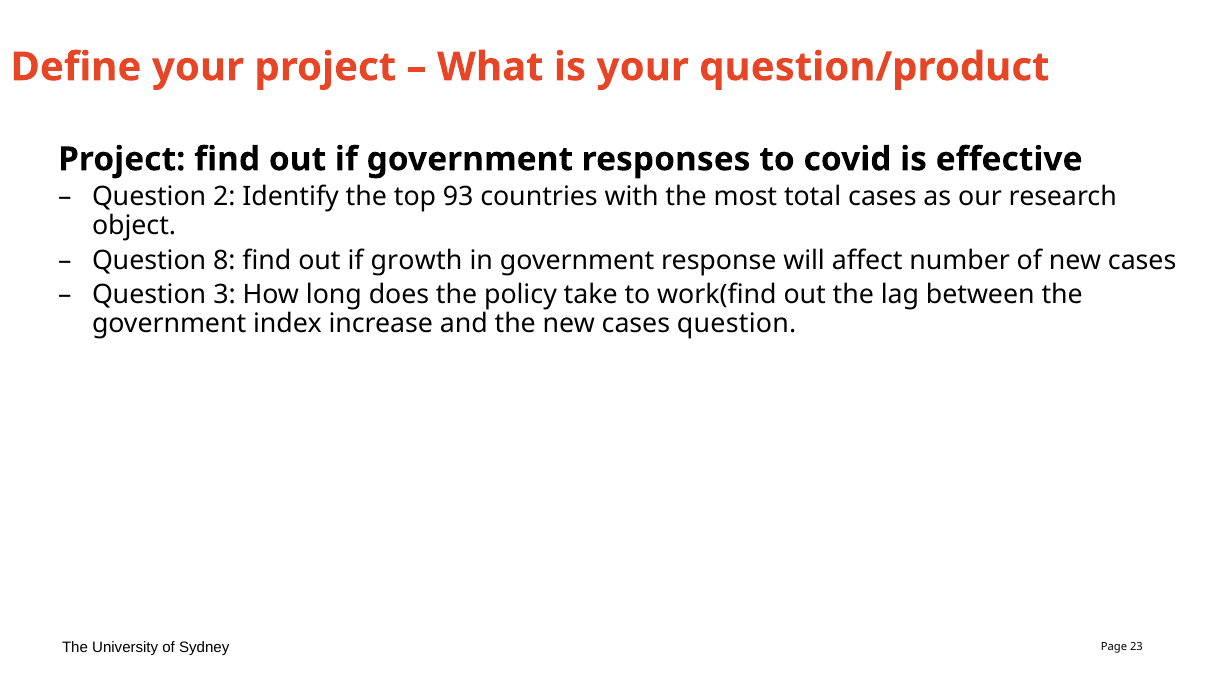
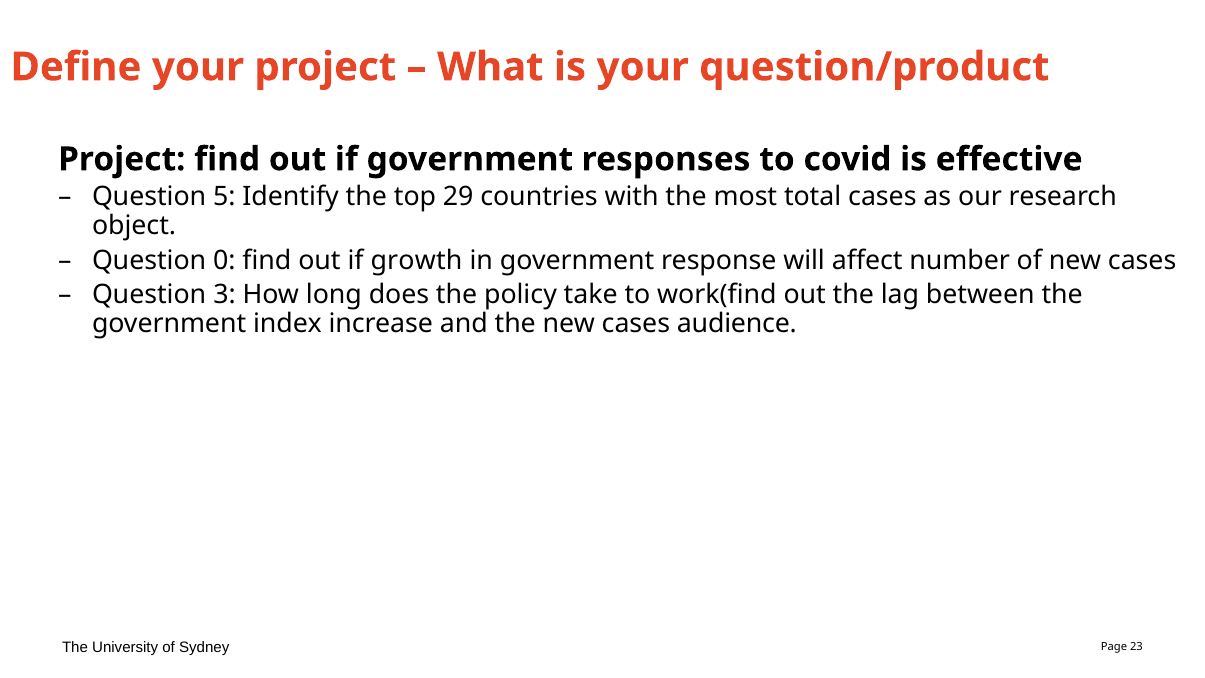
2: 2 -> 5 (224, 197)
93: 93 -> 29 (458, 197)
8: 8 -> 0 (224, 260)
cases question: question -> audience (737, 323)
